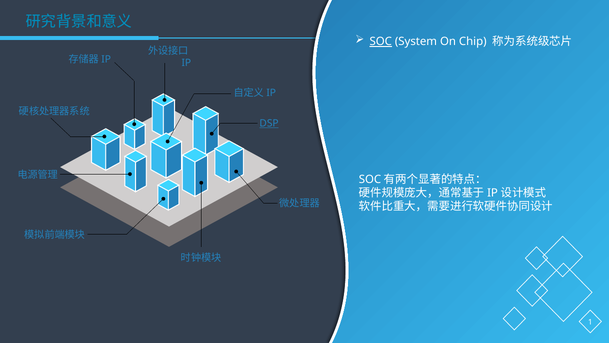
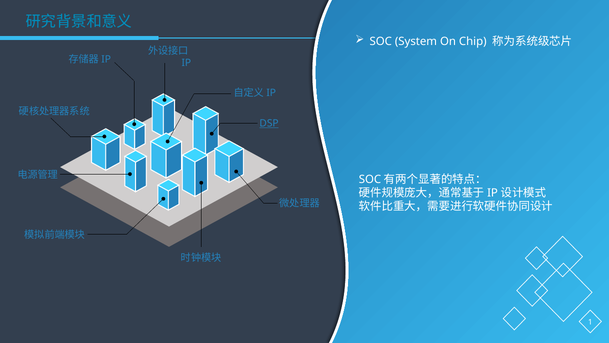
SOC underline: present -> none (381, 41)
